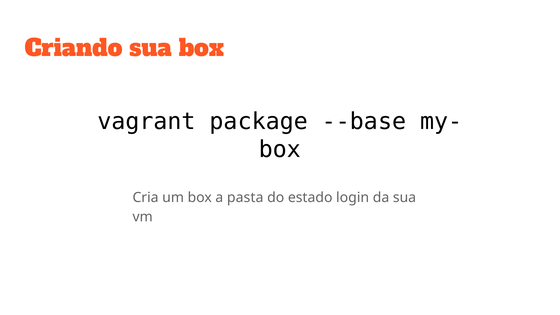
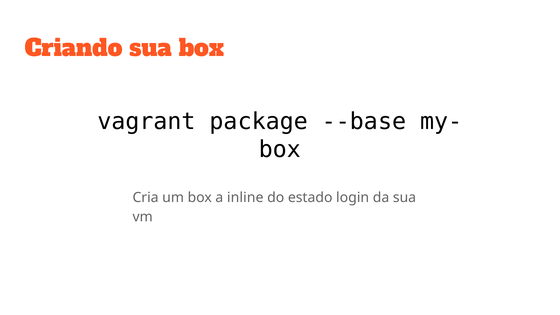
pasta: pasta -> inline (245, 197)
